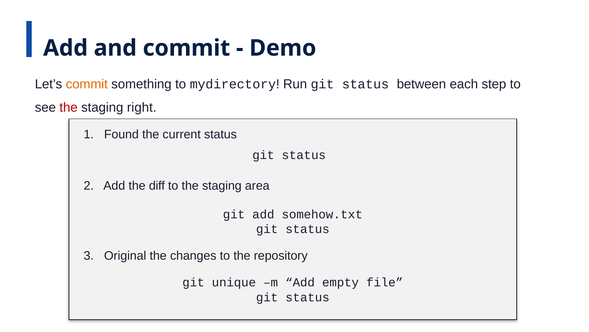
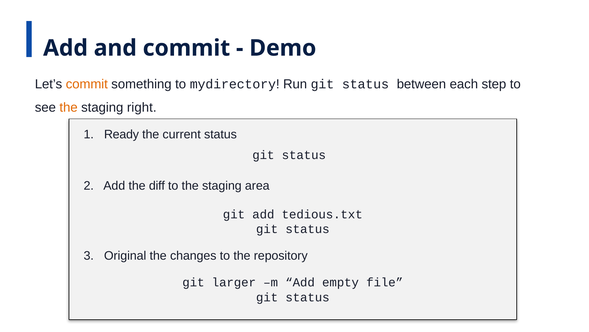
the colour: red -> orange (69, 107)
Found: Found -> Ready (121, 134)
somehow.txt: somehow.txt -> tedious.txt (322, 214)
unique: unique -> larger (234, 282)
